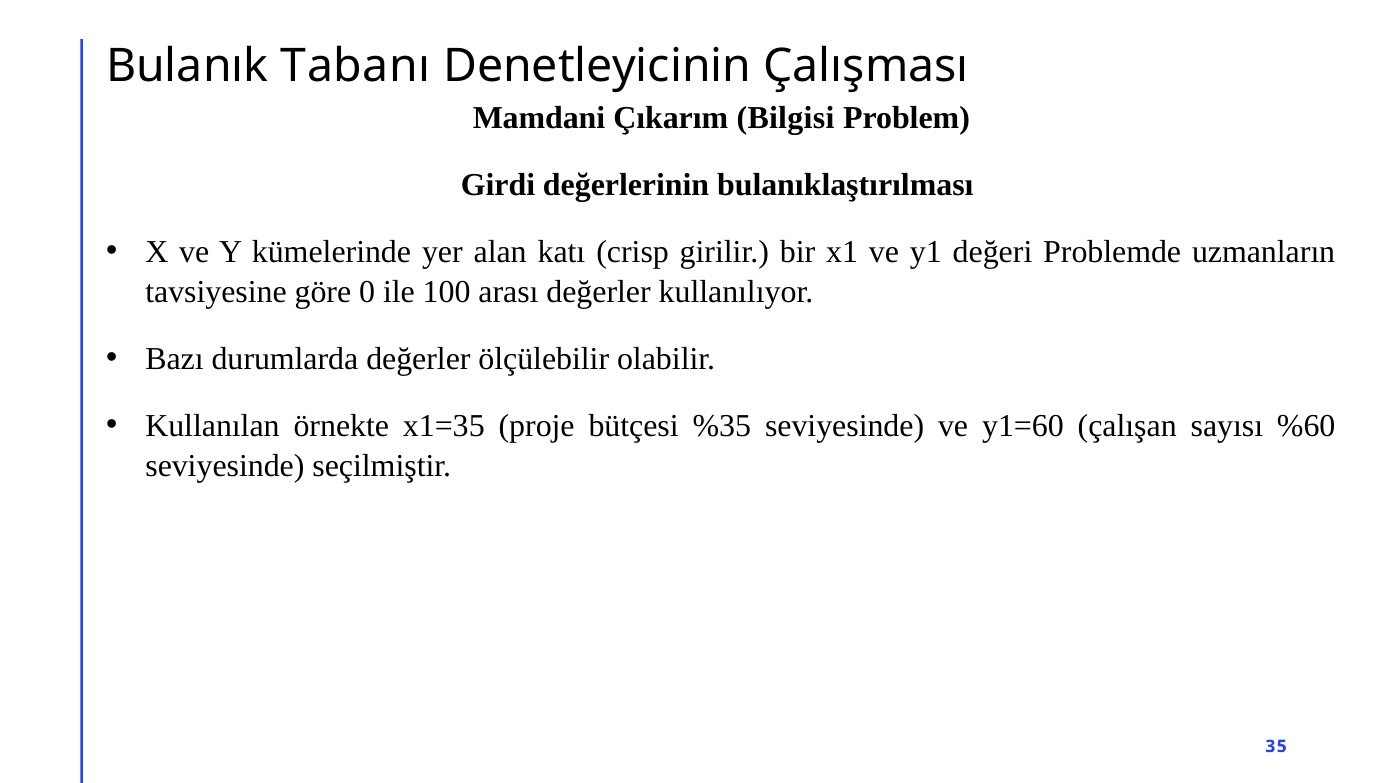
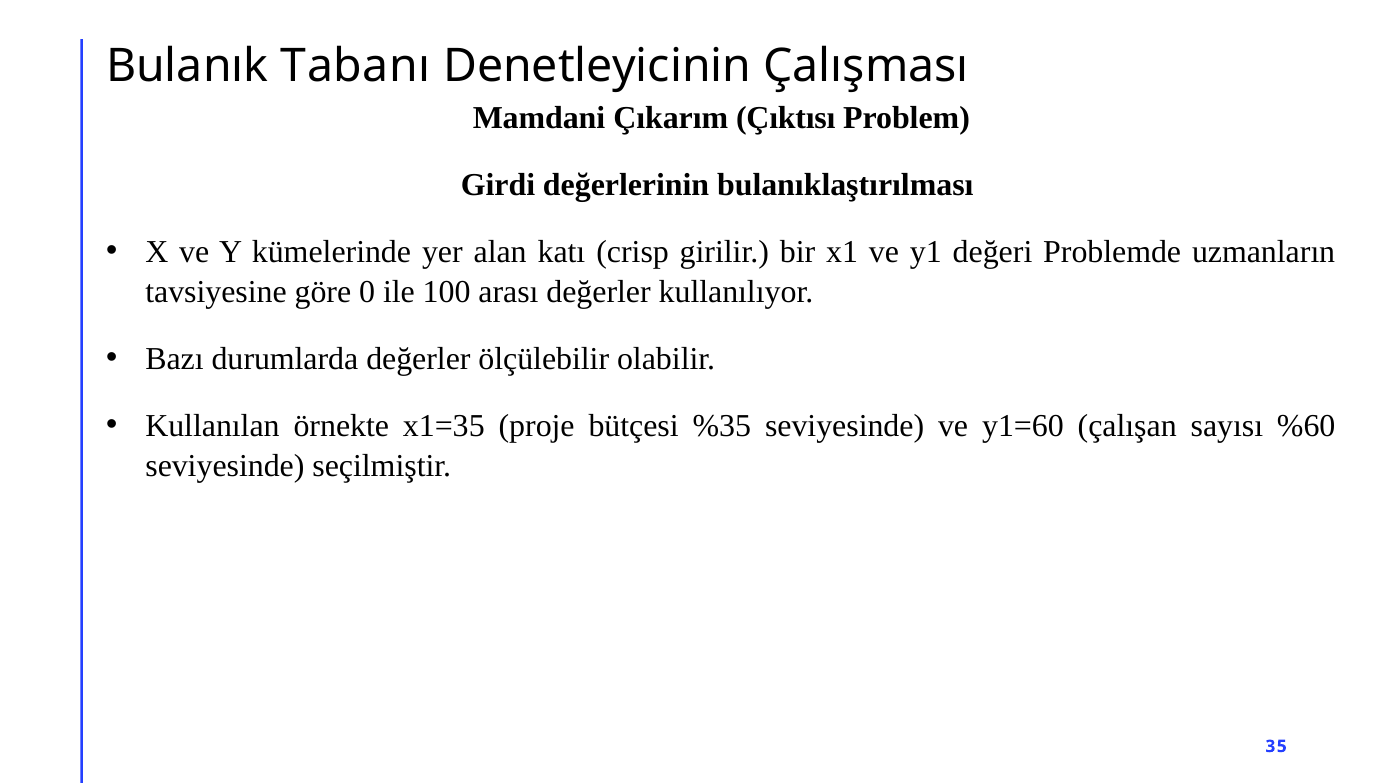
Bilgisi: Bilgisi -> Çıktısı (786, 118)
